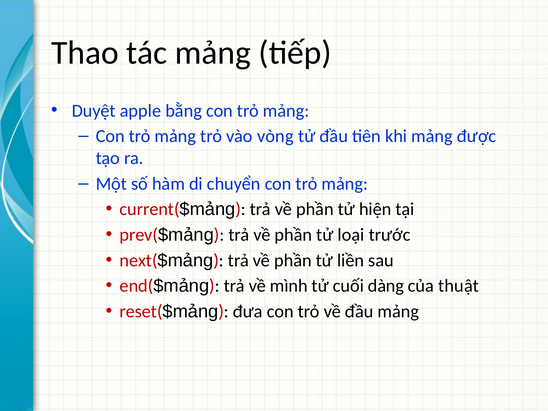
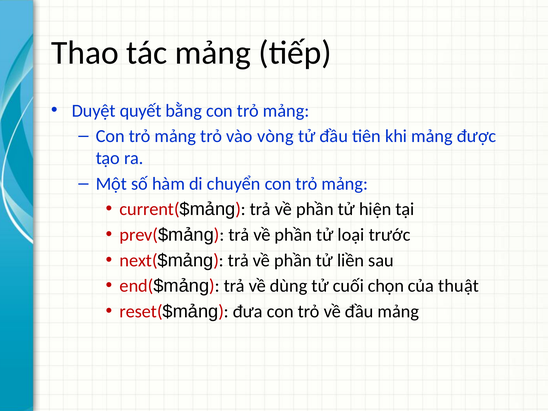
apple: apple -> quyết (141, 111)
mình: mình -> dùng (289, 286)
dàng: dàng -> chọn (386, 286)
